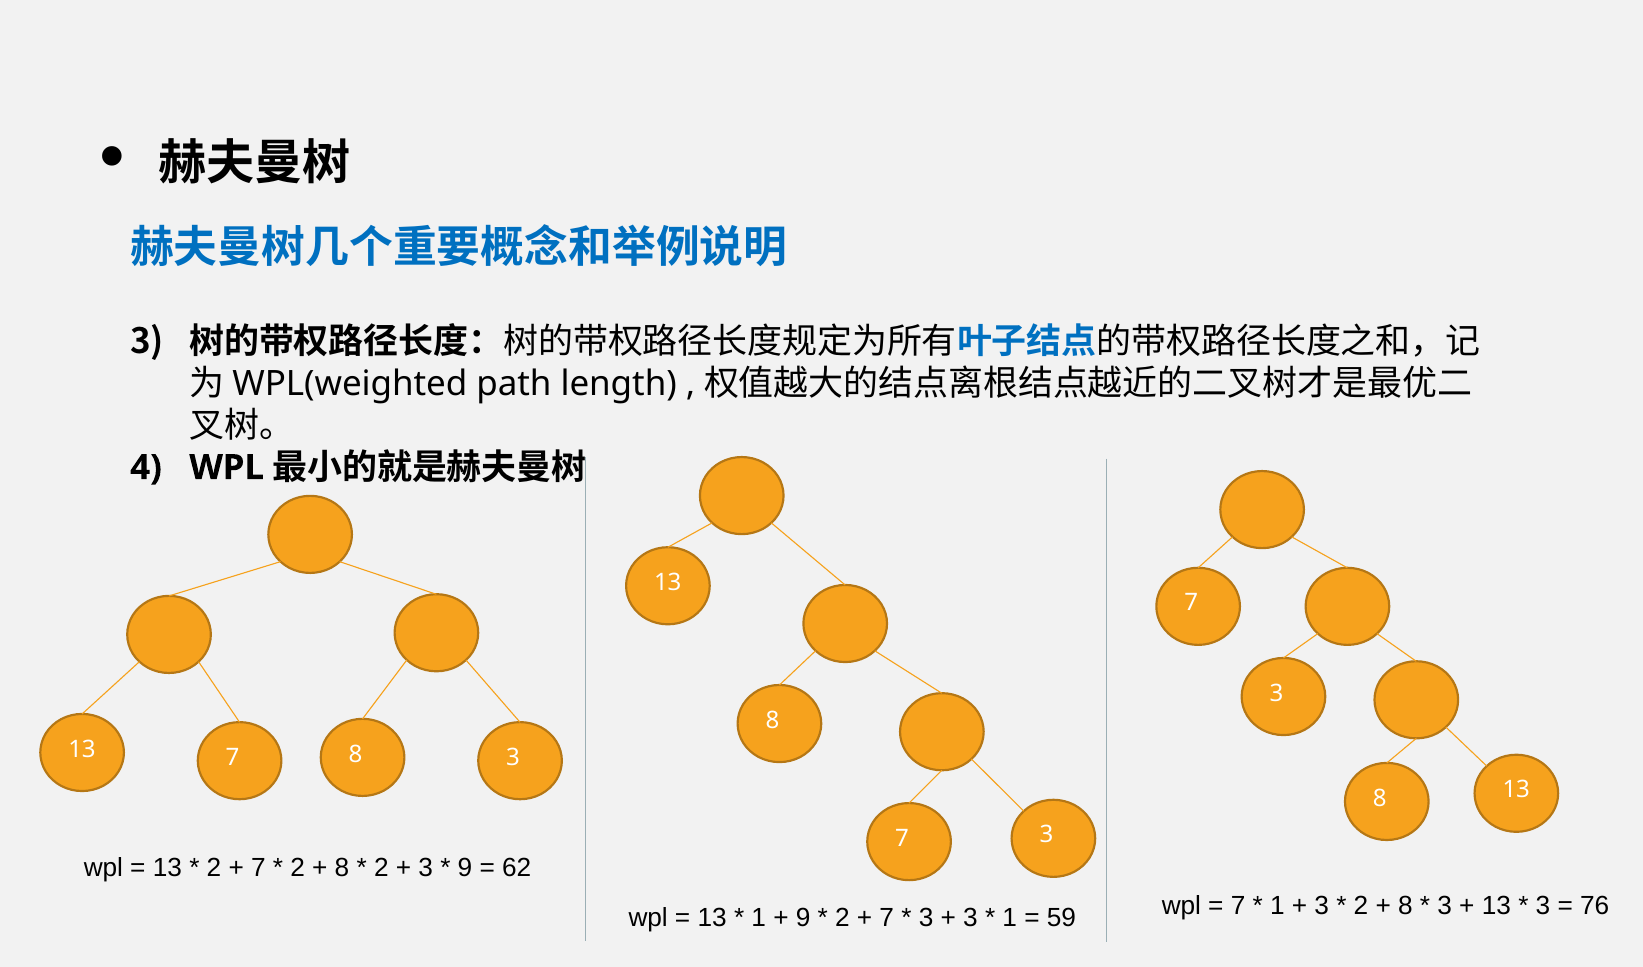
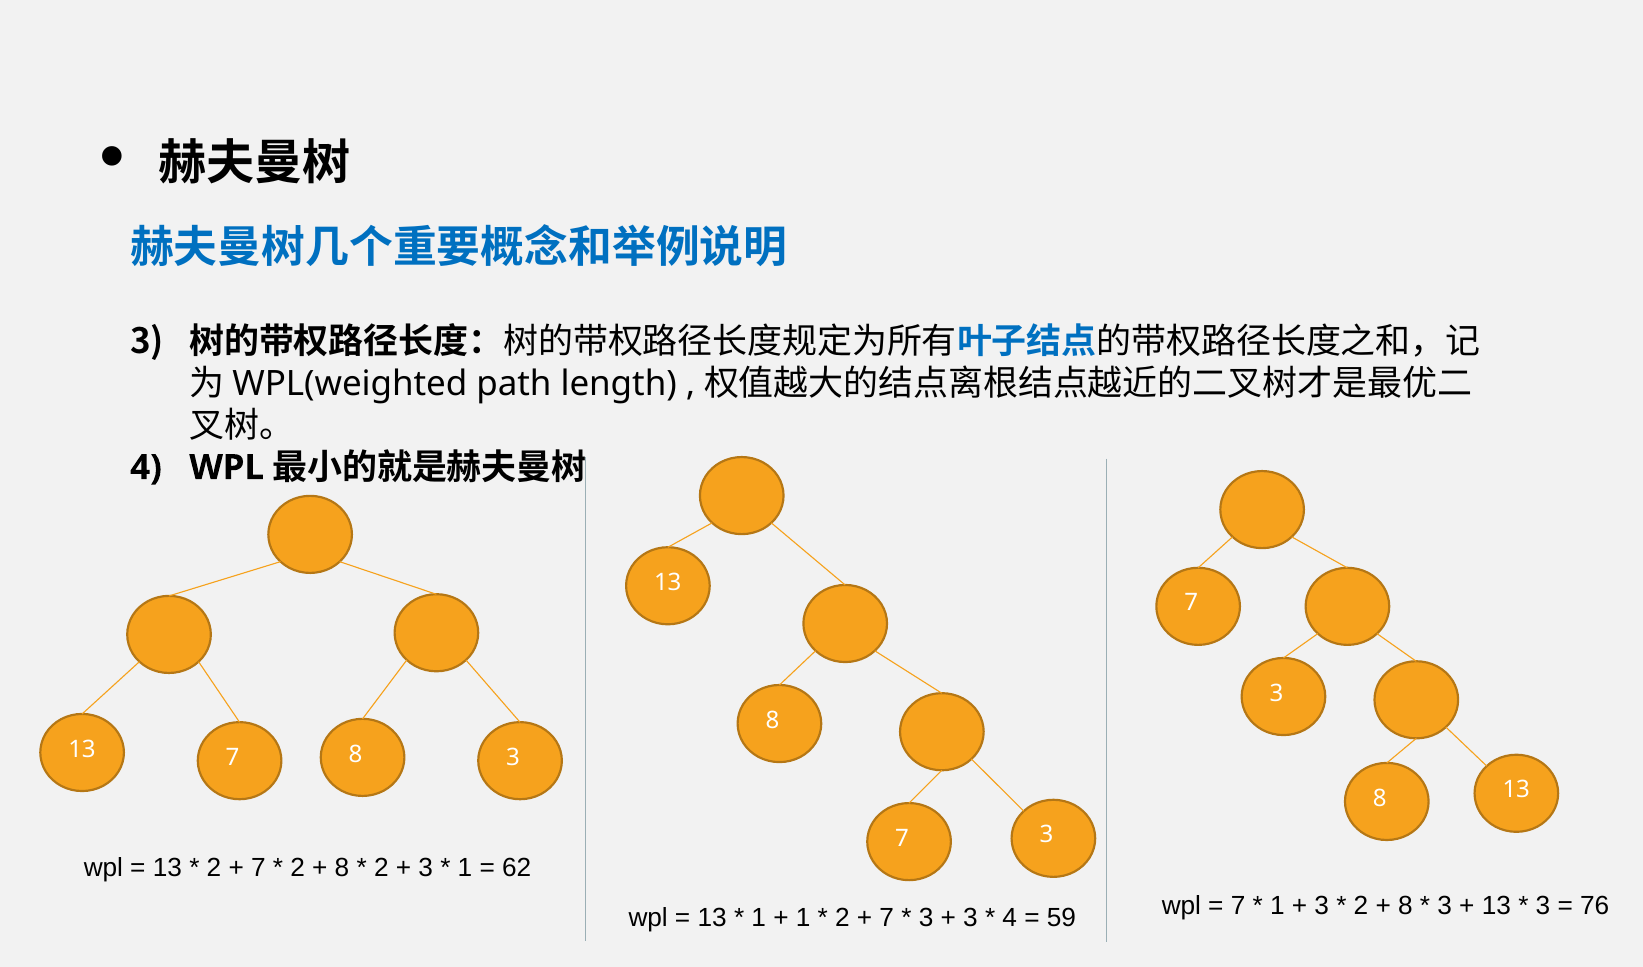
9: 9 -> 1 (465, 868)
9: 9 -> 1 (803, 919)
1: 1 -> 4 (1010, 919)
